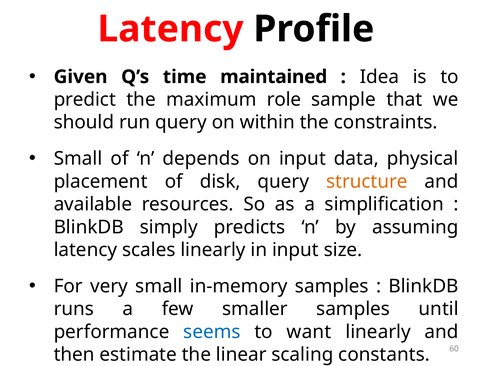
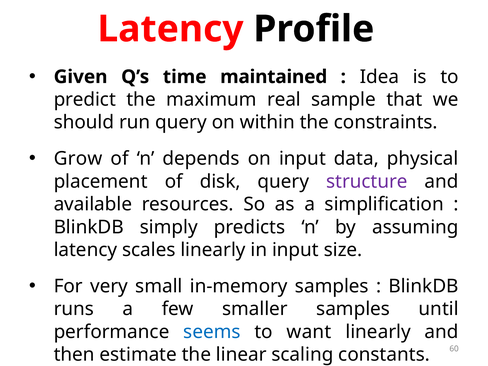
role: role -> real (284, 100)
Small: Small -> Grow (78, 159)
structure colour: orange -> purple (367, 182)
